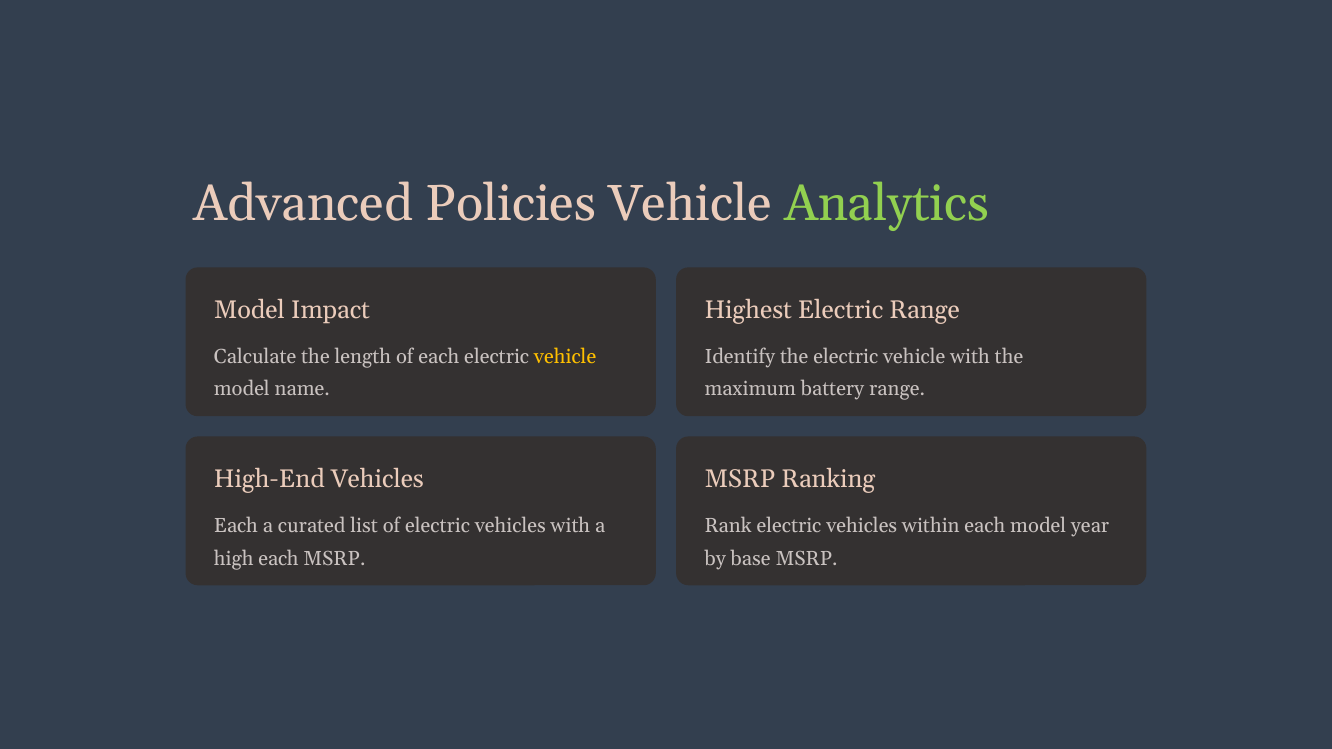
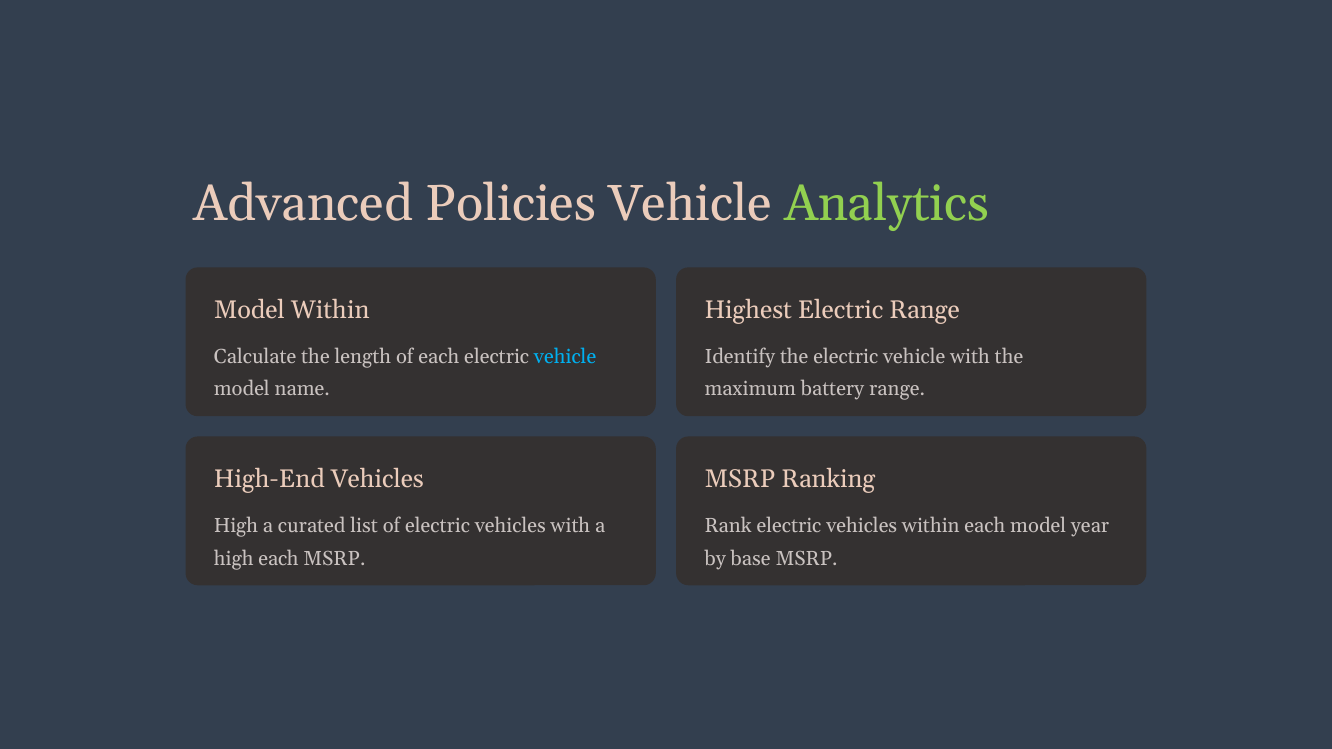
Model Impact: Impact -> Within (330, 310)
vehicle colour: yellow -> light blue (565, 357)
Each: Each -> High (236, 526)
